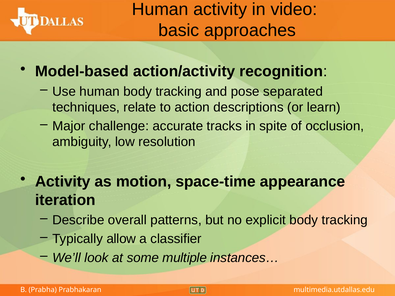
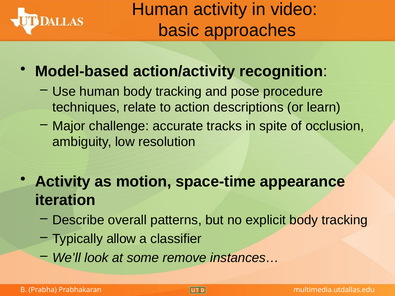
separated: separated -> procedure (293, 92)
multiple: multiple -> remove (185, 258)
